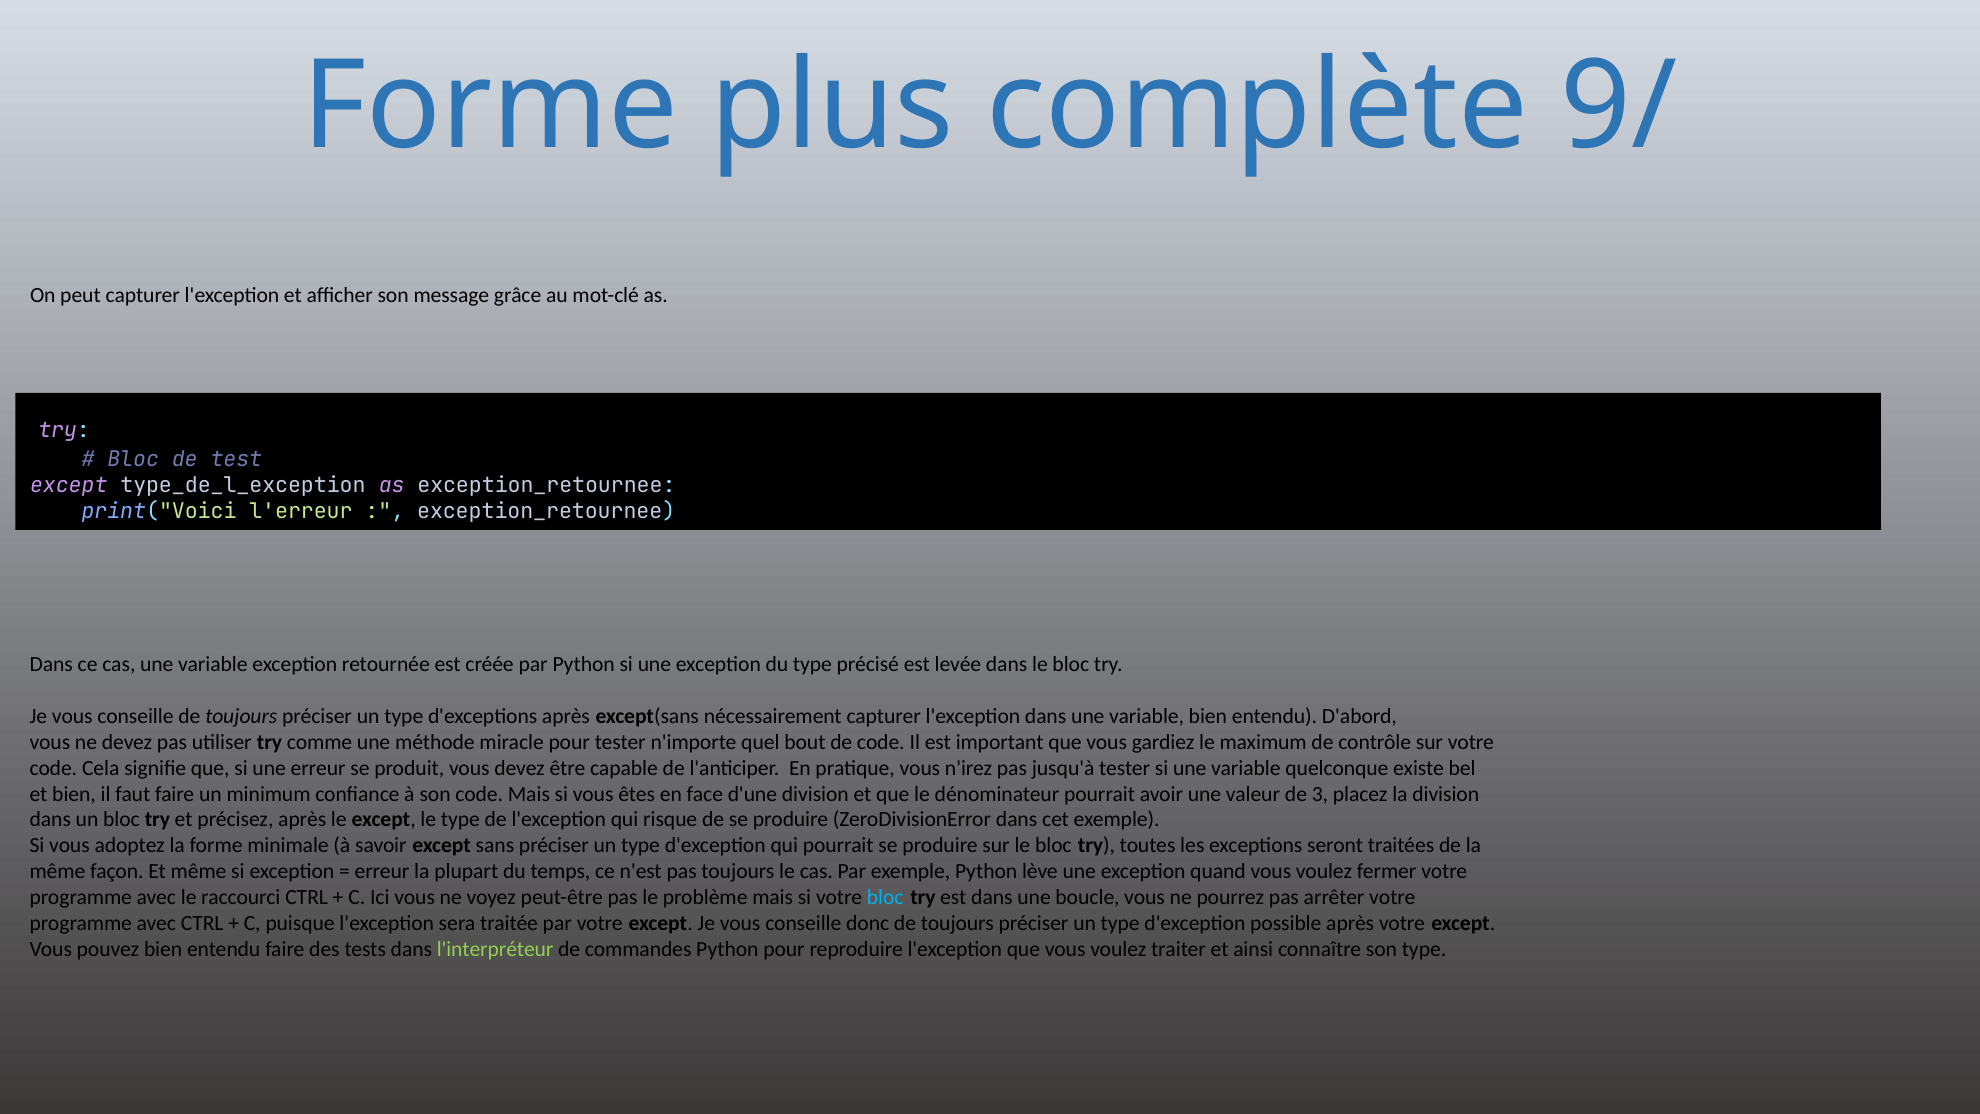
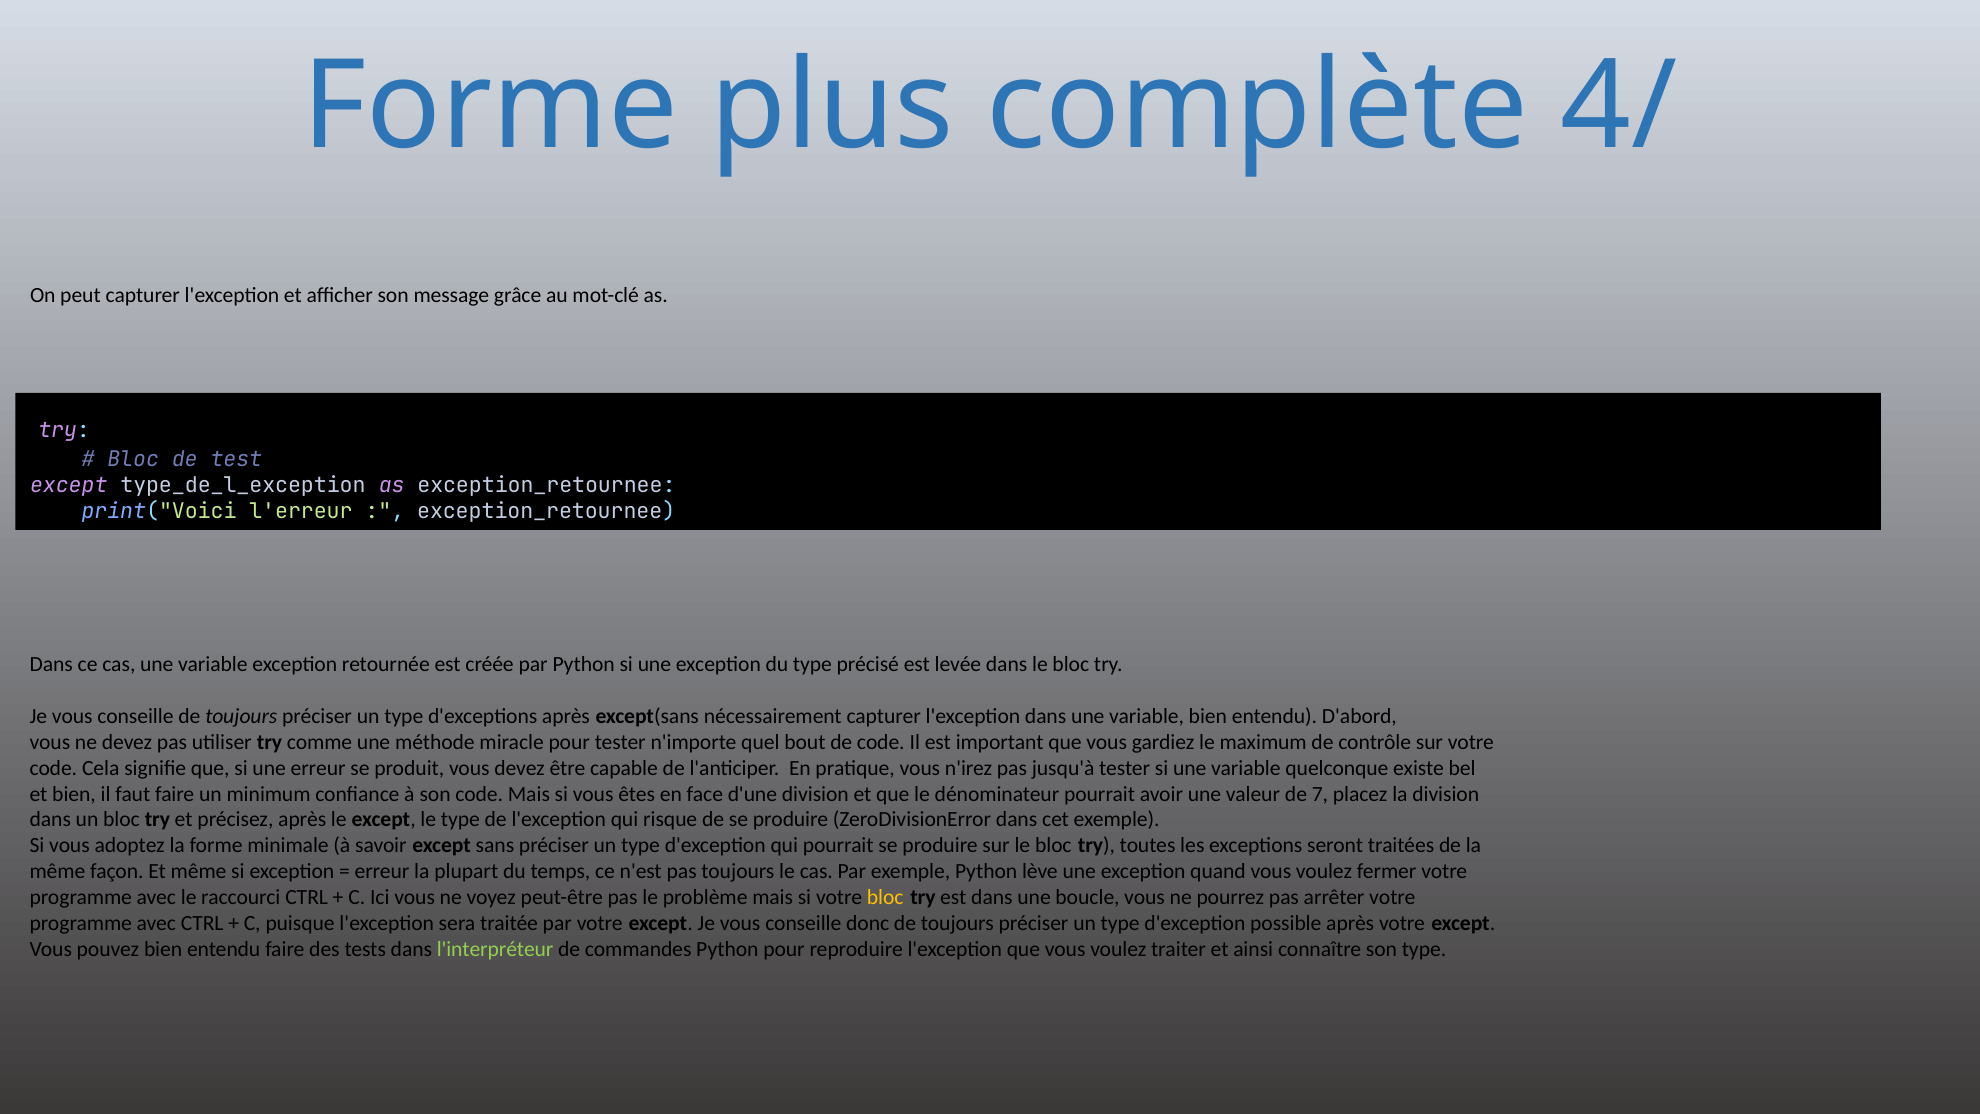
9/: 9/ -> 4/ (1619, 107)
3: 3 -> 7 (1320, 794)
bloc colour: light blue -> yellow (885, 898)
